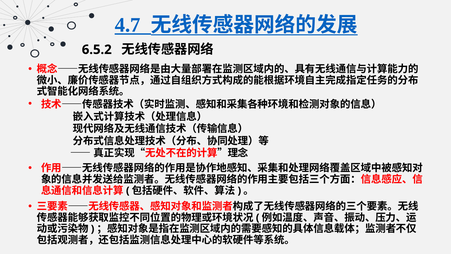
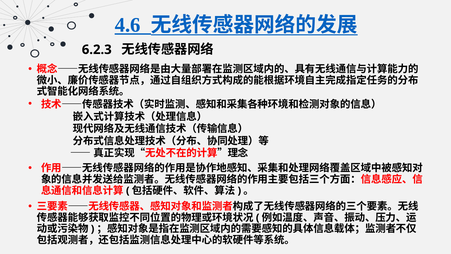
4.7: 4.7 -> 4.6 (128, 25)
6.5.2: 6.5.2 -> 6.2.3 (97, 50)
